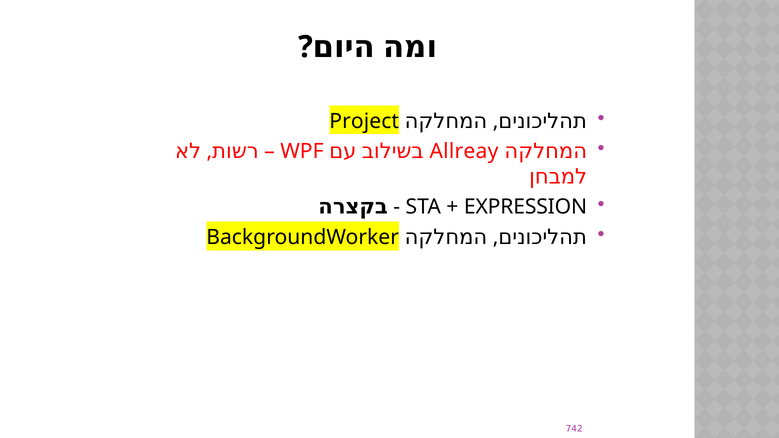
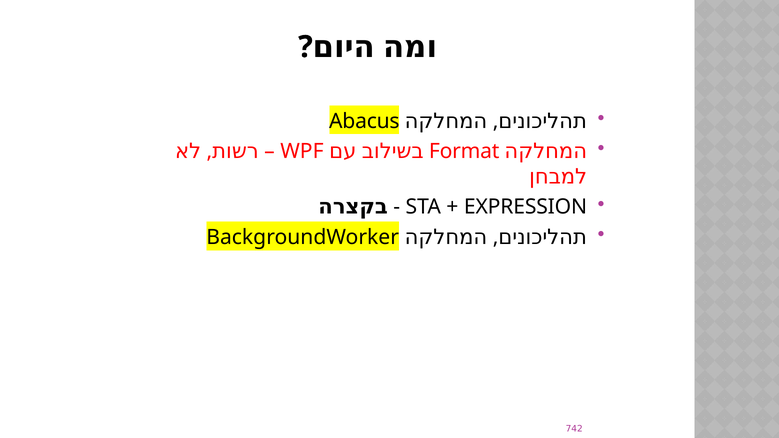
Project: Project -> Abacus (364, 121)
Allreay: Allreay -> Format (464, 151)
